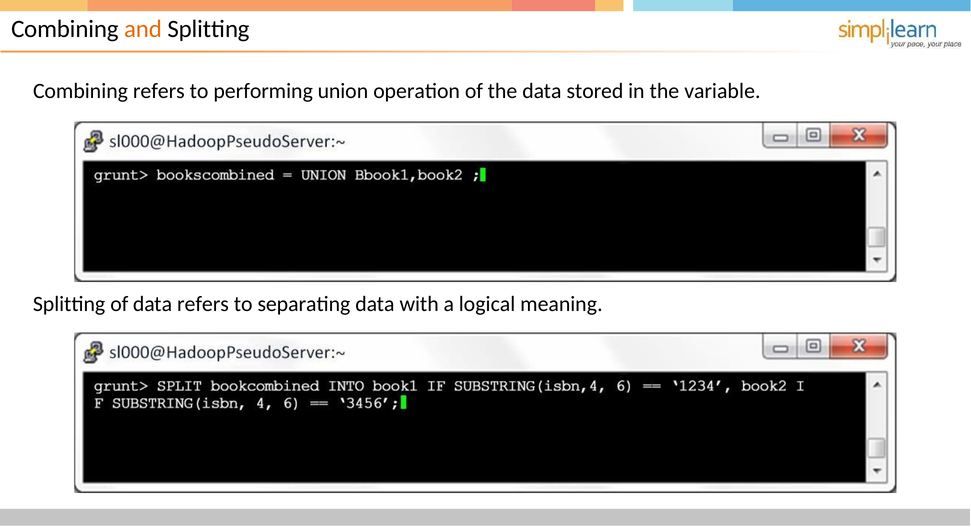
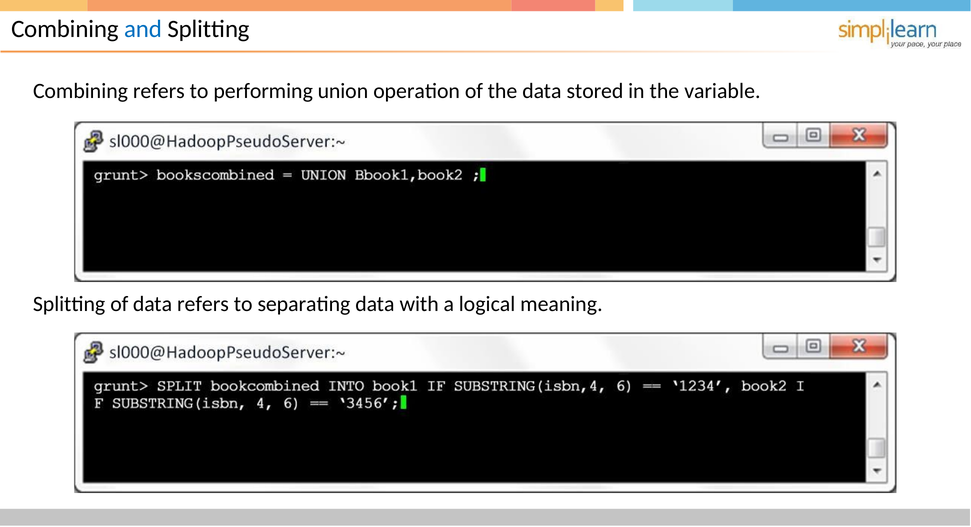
and colour: orange -> blue (143, 29)
